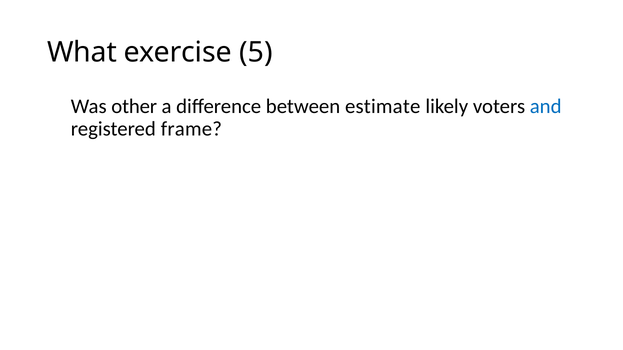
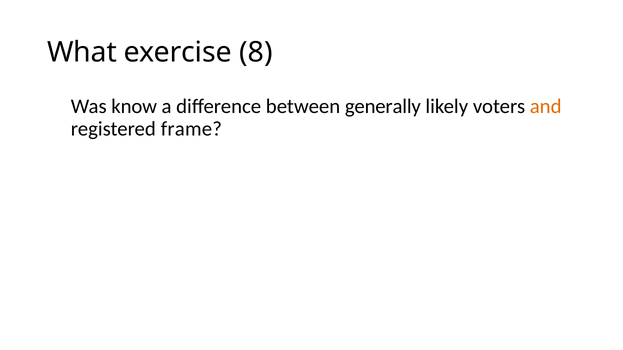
5: 5 -> 8 (256, 52)
other: other -> know (134, 107)
estimate: estimate -> generally (383, 107)
and colour: blue -> orange (546, 107)
